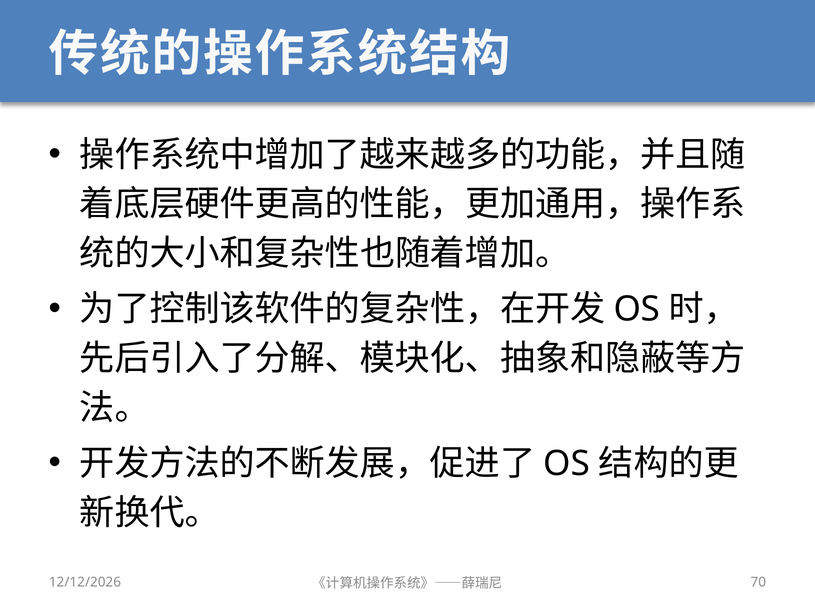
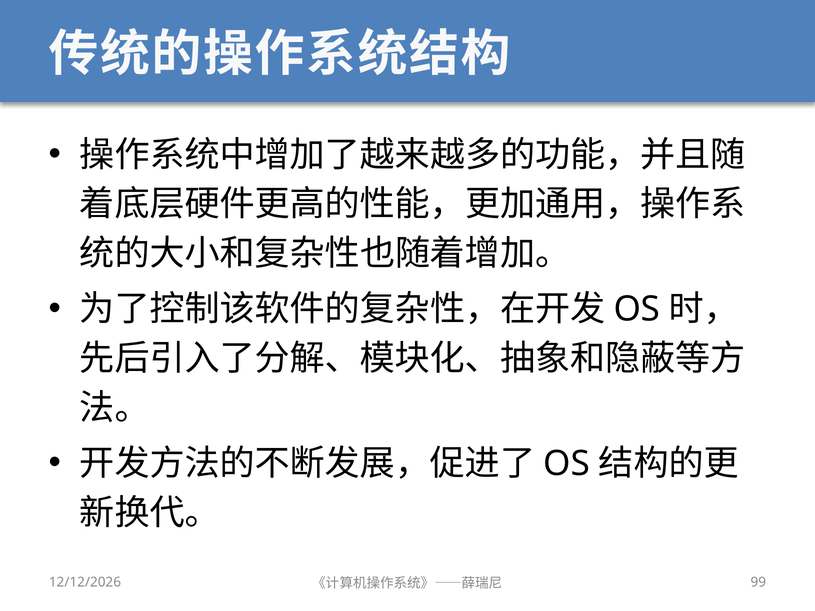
70: 70 -> 99 (758, 583)
